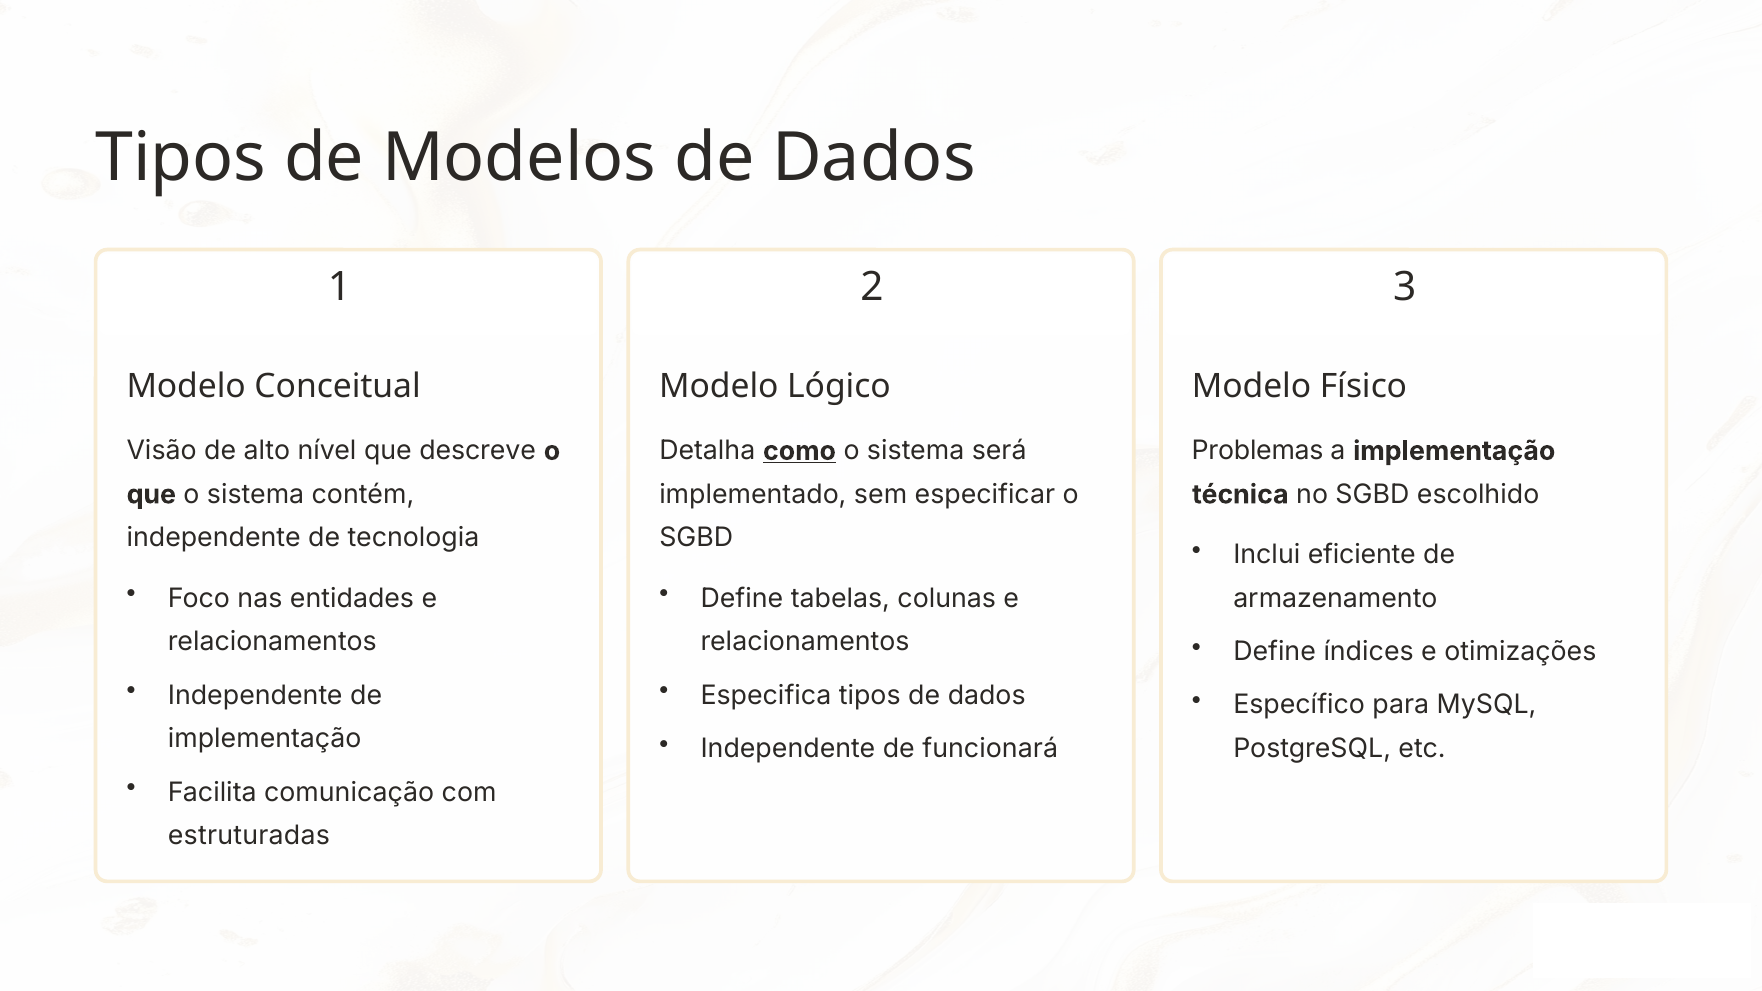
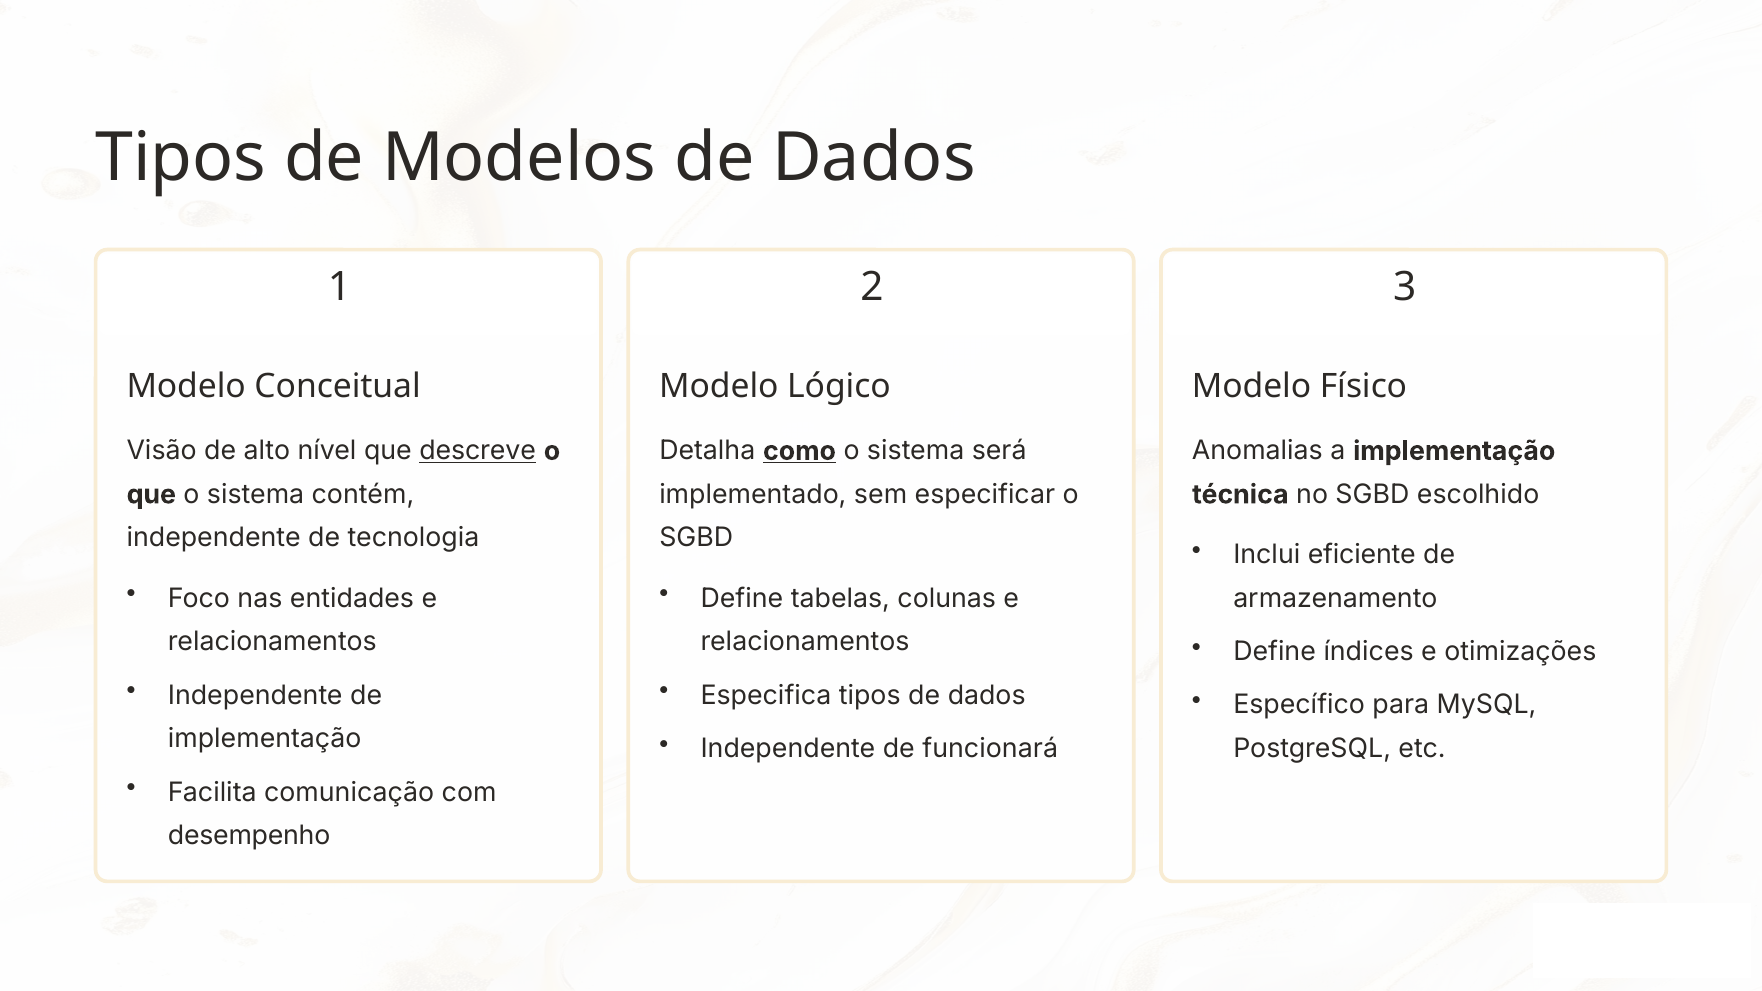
descreve underline: none -> present (478, 451)
Problemas: Problemas -> Anomalias (1257, 451)
estruturadas: estruturadas -> desempenho (249, 836)
